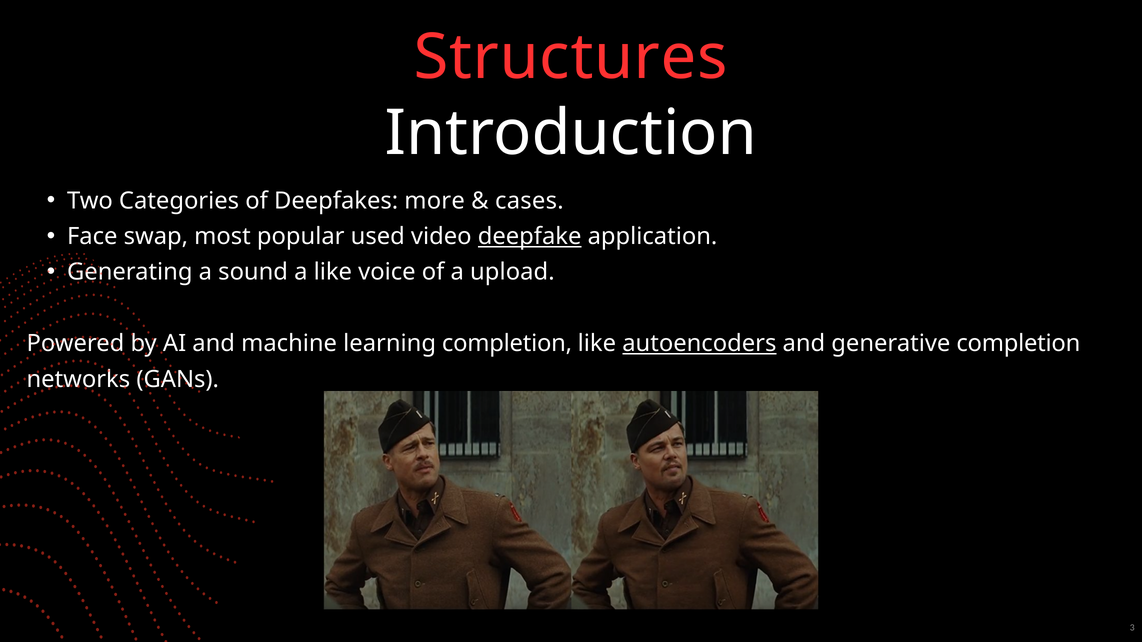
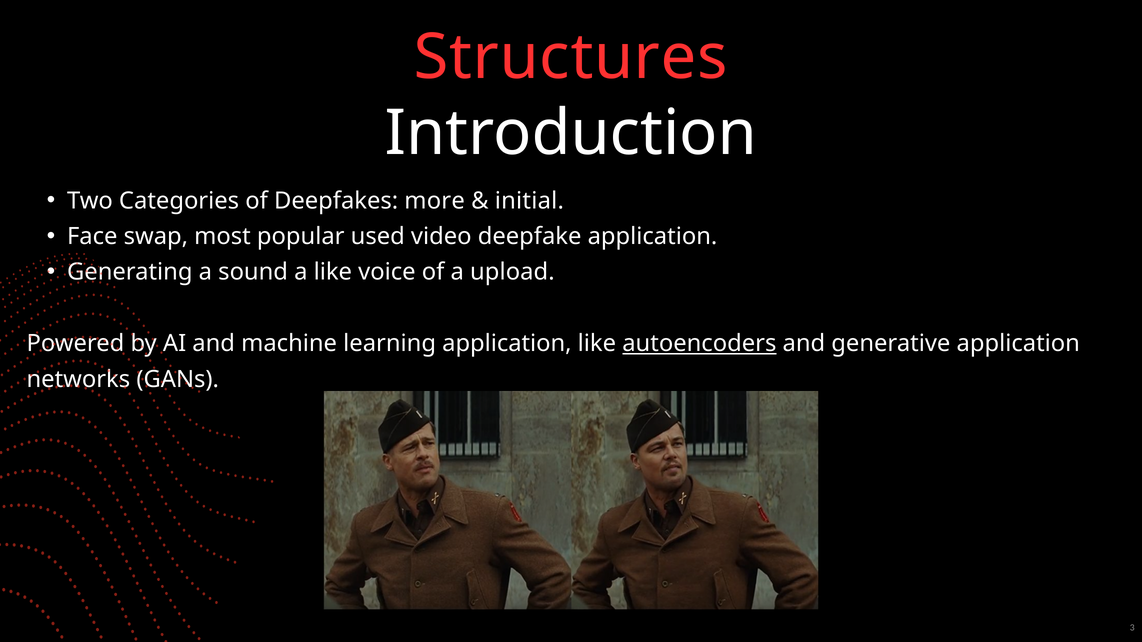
cases: cases -> initial (529, 201)
deepfake underline: present -> none (530, 237)
completion: completion -> application (507, 344)
generative completion: completion -> application (1018, 344)
